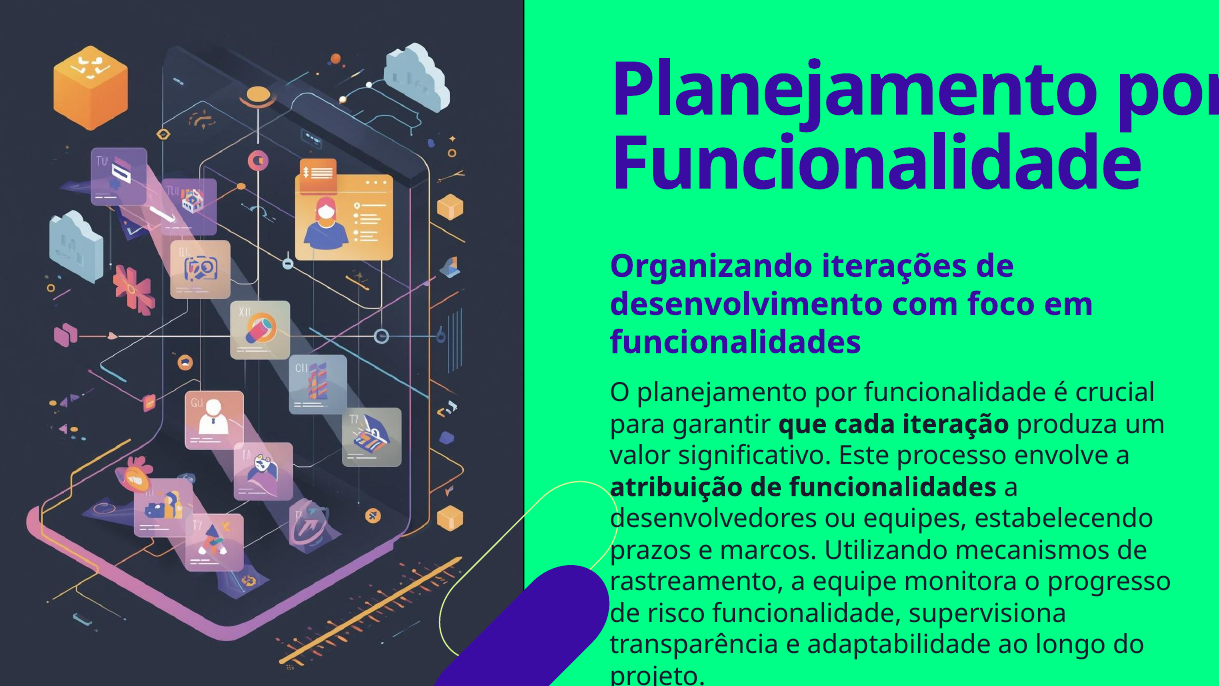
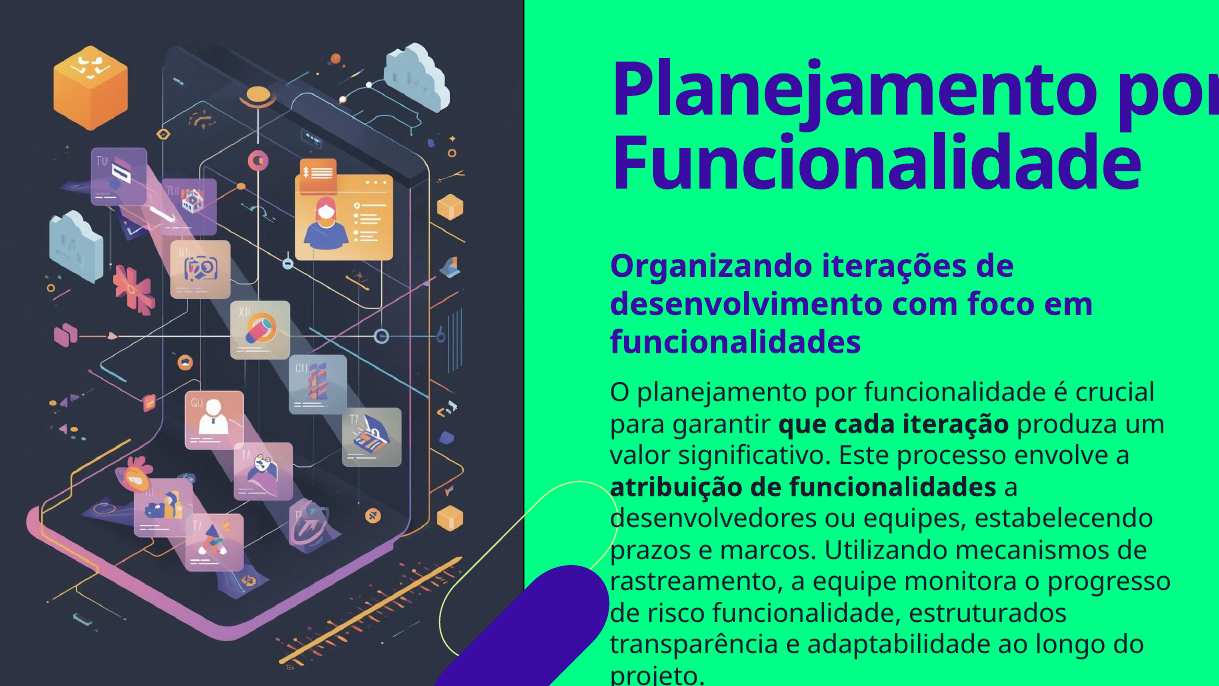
supervisiona: supervisiona -> estruturados (988, 613)
